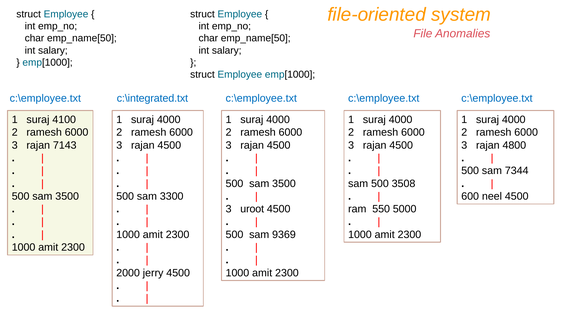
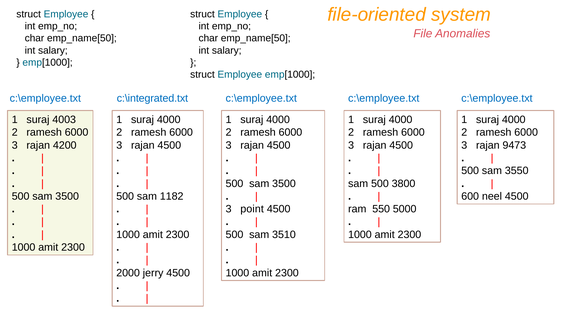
4100: 4100 -> 4003 (64, 119)
7143: 7143 -> 4200 (65, 145)
4800: 4800 -> 9473 (514, 145)
7344: 7344 -> 3550 (517, 170)
3508: 3508 -> 3800 (404, 183)
3300: 3300 -> 1182 (172, 196)
uroot: uroot -> point (252, 209)
9369: 9369 -> 3510 (284, 234)
